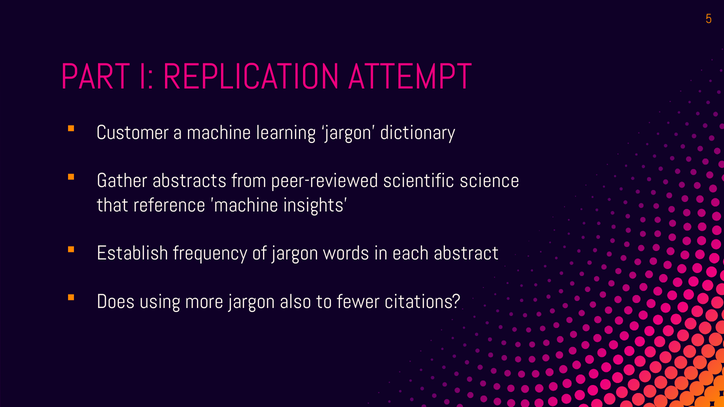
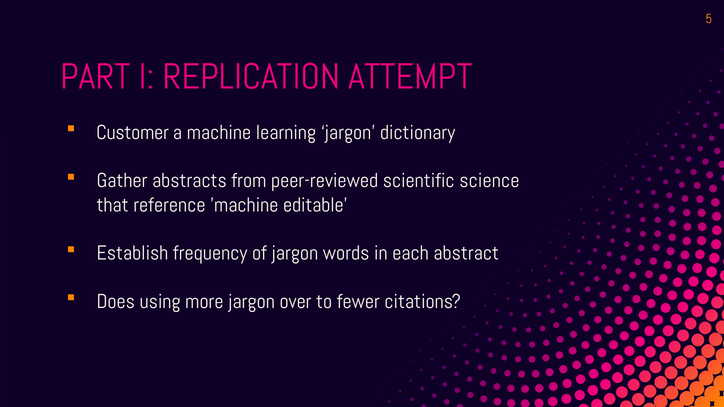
insights: insights -> editable (315, 205)
also: also -> over (296, 302)
